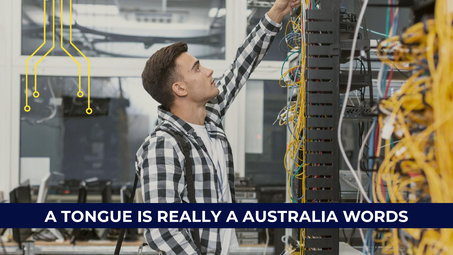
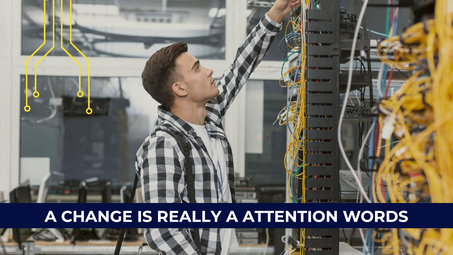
TONGUE: TONGUE -> CHANGE (97, 217)
AUSTRALIA: AUSTRALIA -> ATTENTION (290, 217)
